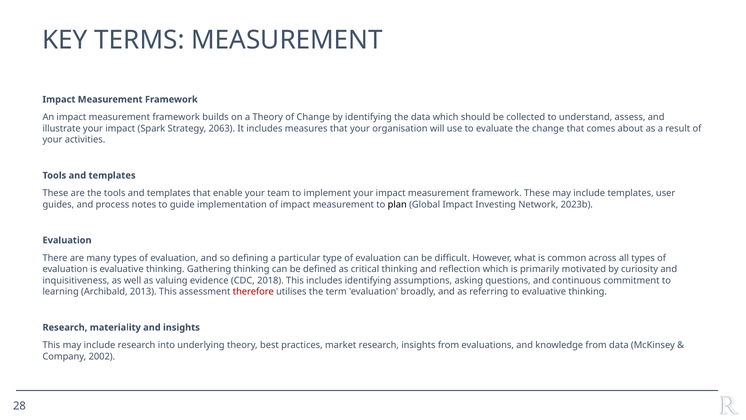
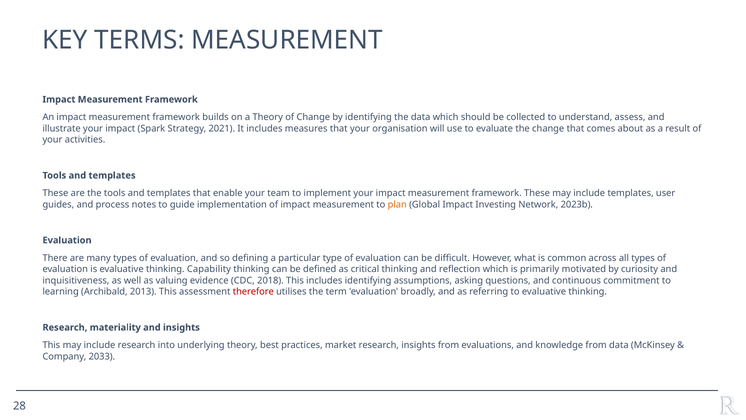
2063: 2063 -> 2021 (222, 128)
plan colour: black -> orange (397, 204)
Gathering: Gathering -> Capability (209, 269)
2002: 2002 -> 2033 (102, 356)
